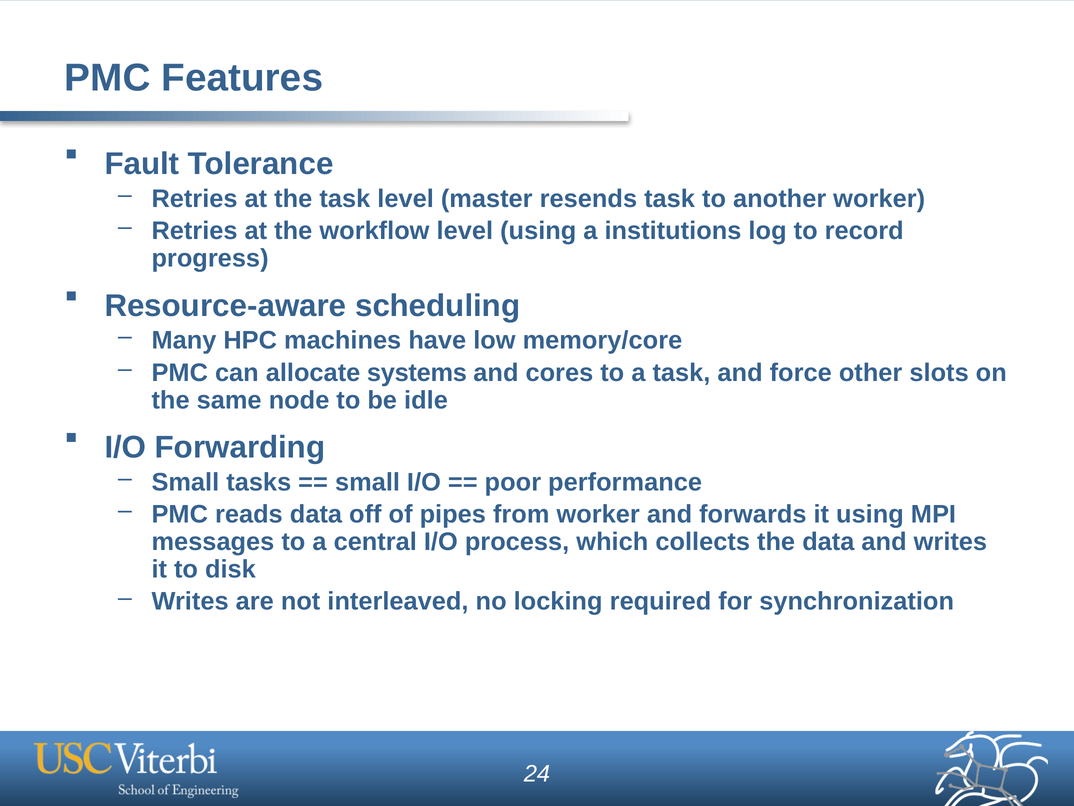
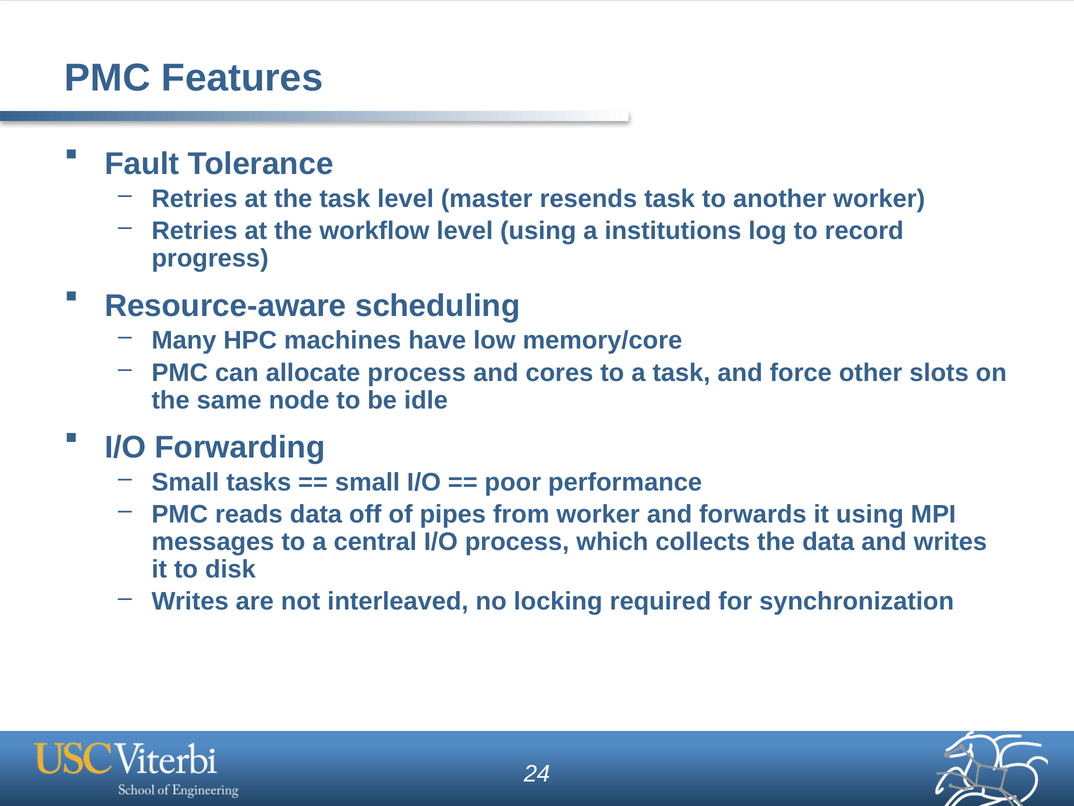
allocate systems: systems -> process (417, 372)
